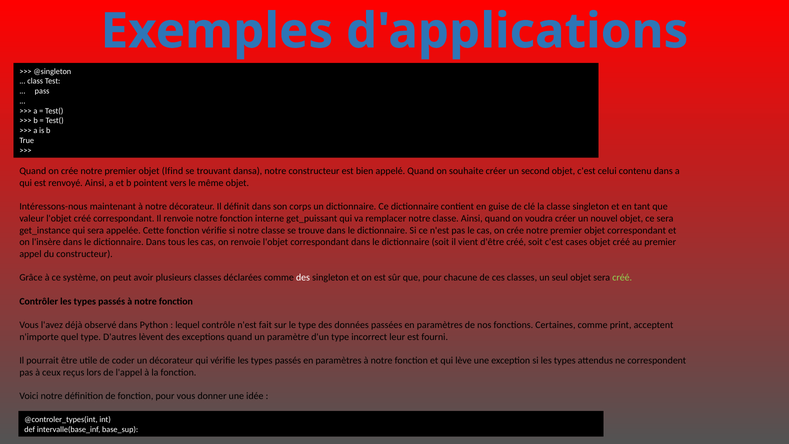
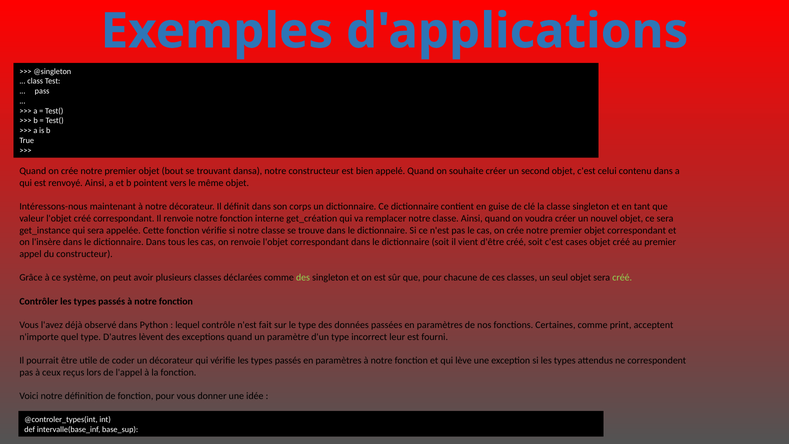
lfind: lfind -> bout (173, 171)
get_puissant: get_puissant -> get_création (312, 218)
des colour: white -> light green (303, 278)
